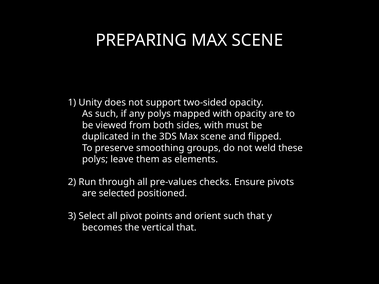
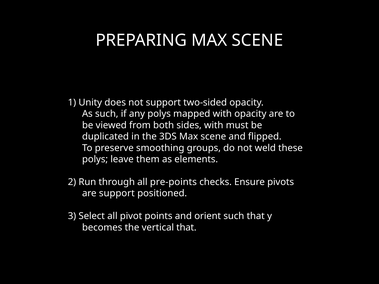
pre-values: pre-values -> pre-points (173, 182)
are selected: selected -> support (117, 194)
